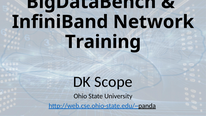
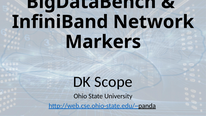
Training: Training -> Markers (103, 42)
